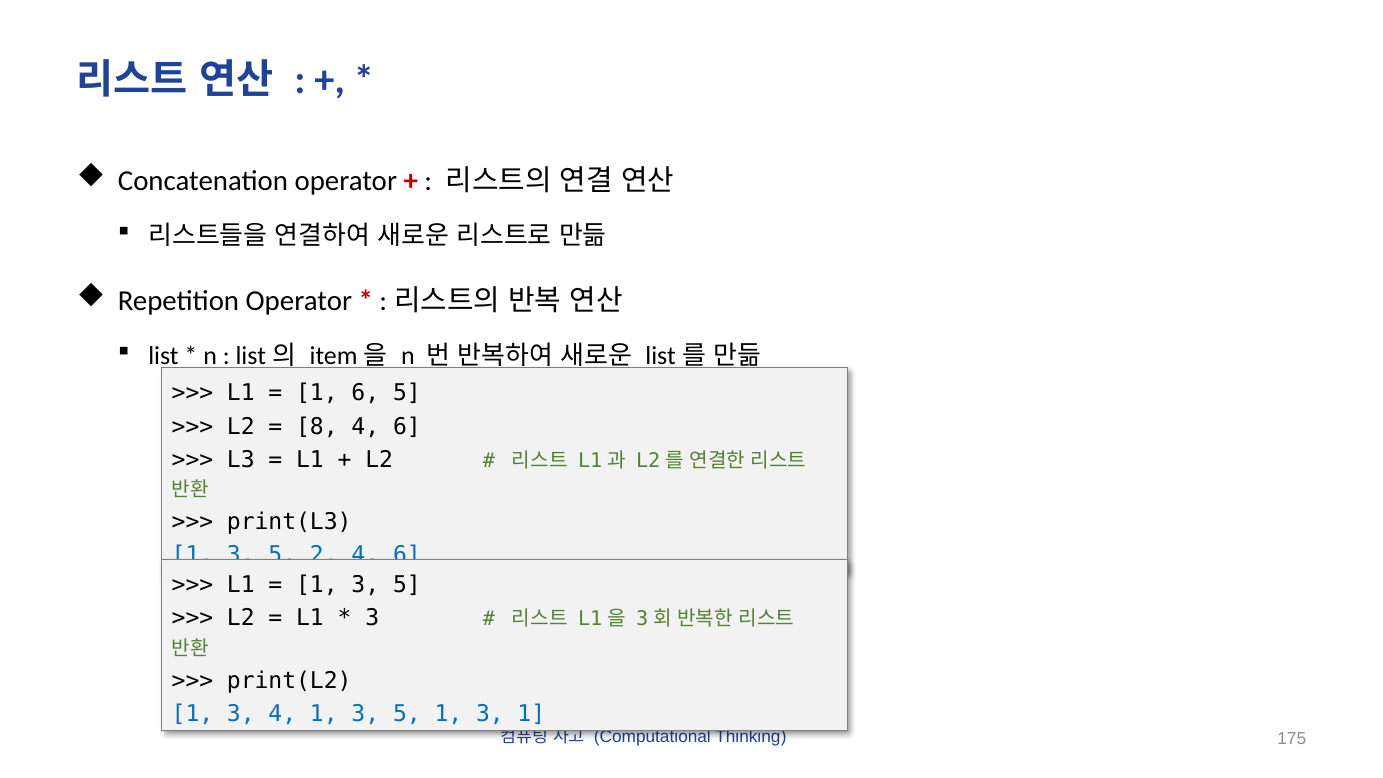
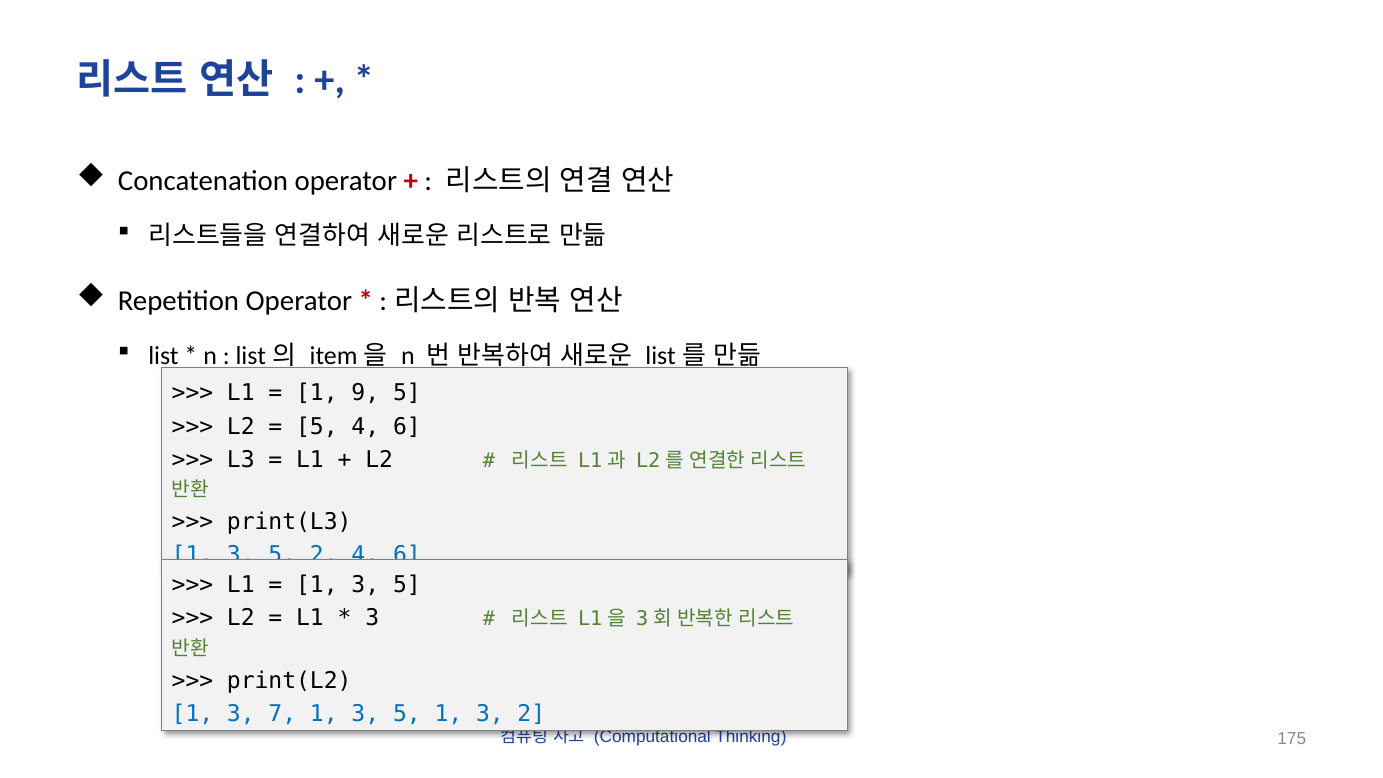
1 6: 6 -> 9 (365, 393)
8: 8 -> 5 (317, 426)
3 4: 4 -> 7 (282, 714)
3 1: 1 -> 2 (531, 714)
